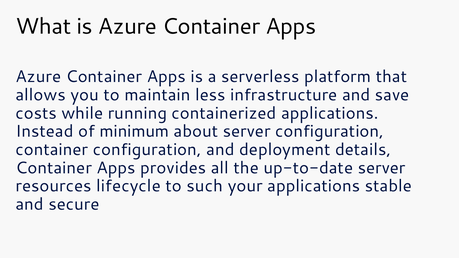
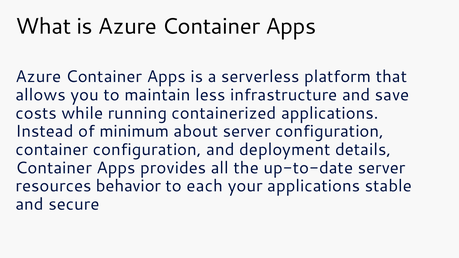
lifecycle: lifecycle -> behavior (129, 186)
such: such -> each (205, 186)
